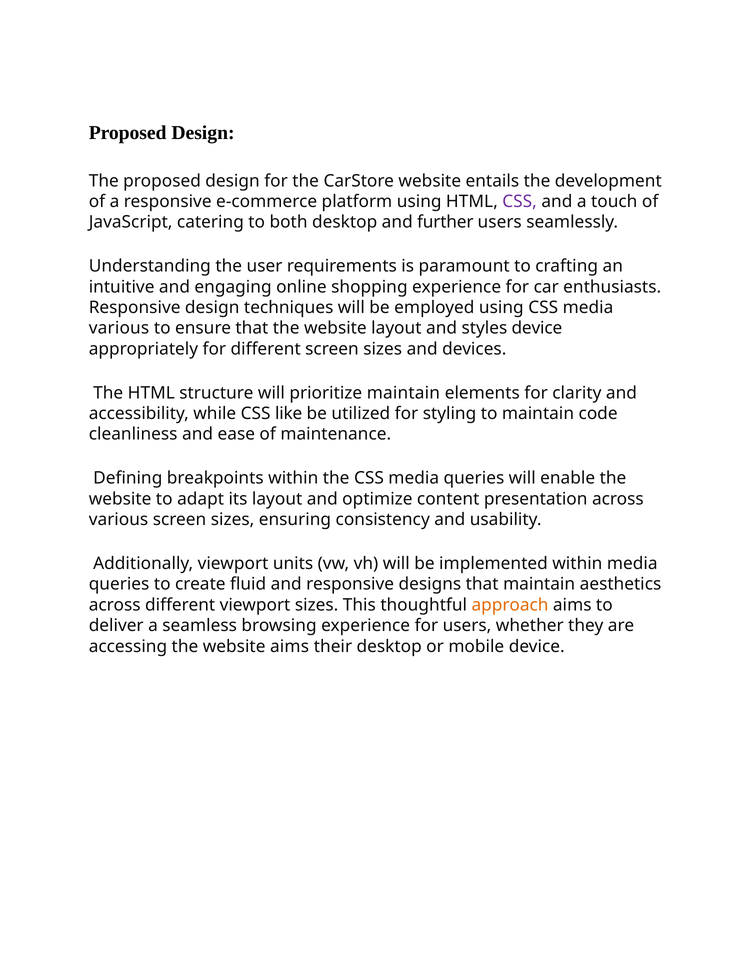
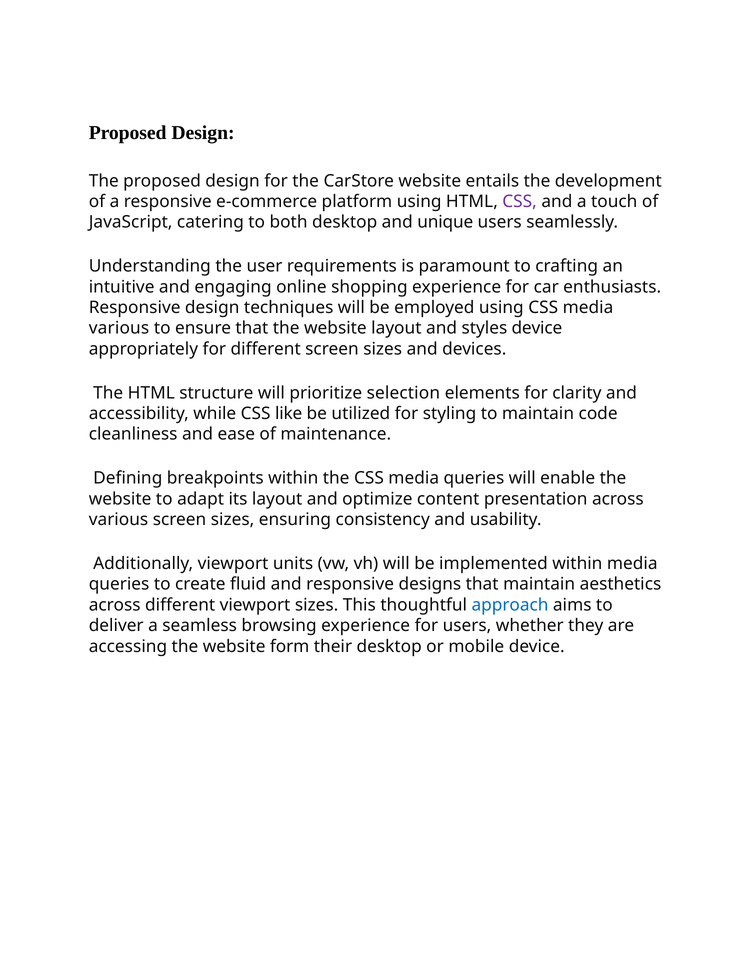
further: further -> unique (445, 222)
prioritize maintain: maintain -> selection (403, 393)
approach colour: orange -> blue (510, 605)
website aims: aims -> form (290, 646)
